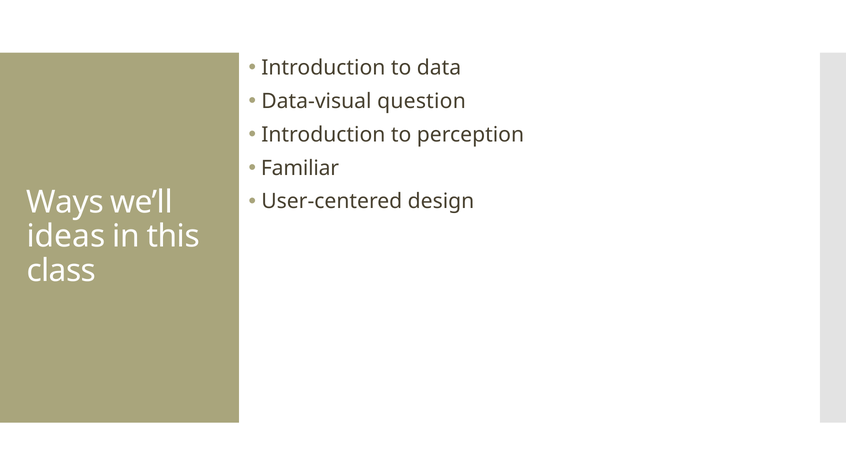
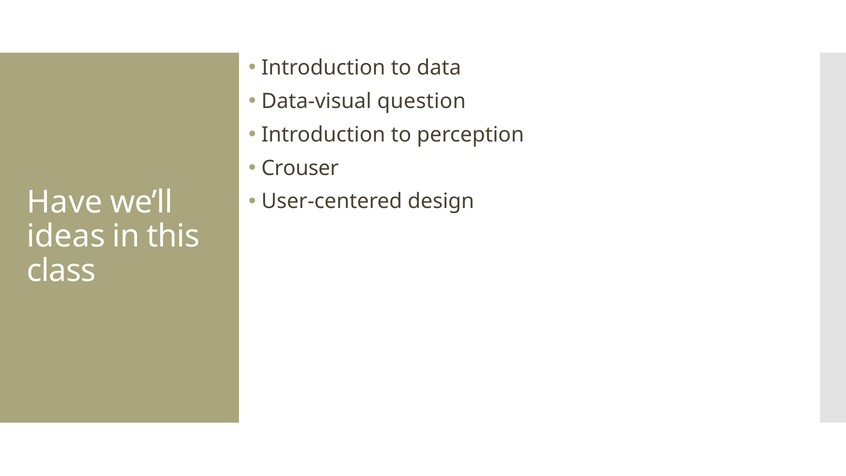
Familiar: Familiar -> Crouser (300, 168)
Ways: Ways -> Have (65, 202)
